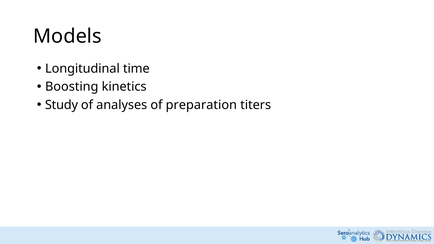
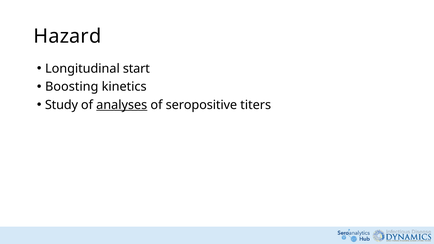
Models: Models -> Hazard (67, 36)
time: time -> start (136, 69)
analyses underline: none -> present (122, 105)
preparation: preparation -> seropositive (201, 105)
